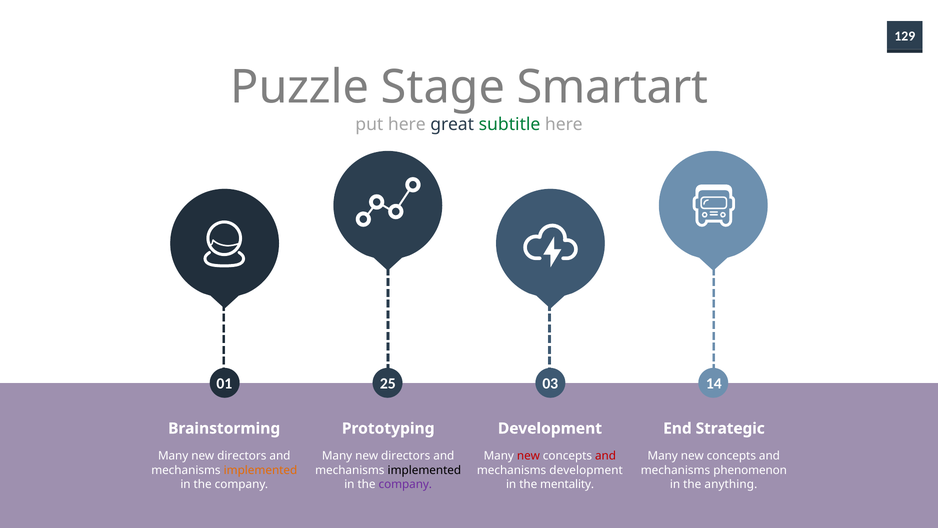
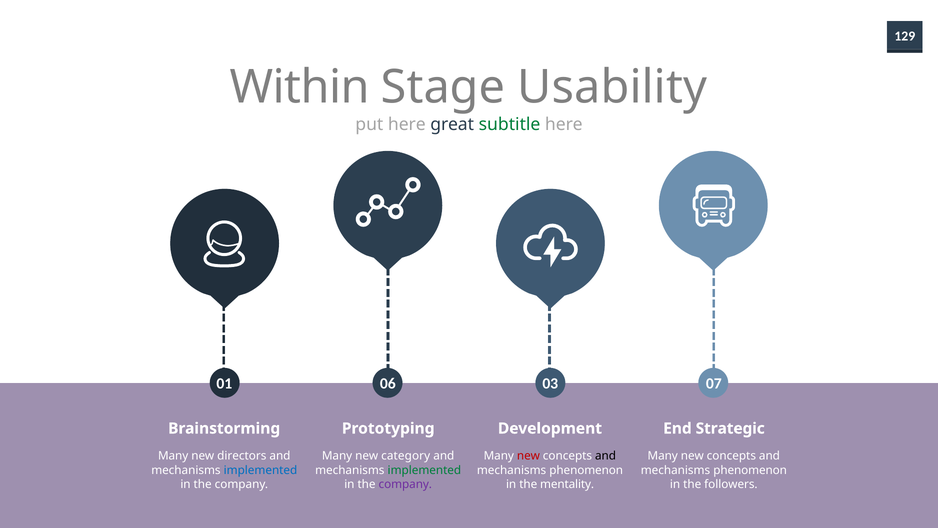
Puzzle: Puzzle -> Within (300, 87)
Smartart: Smartart -> Usability (612, 87)
25: 25 -> 06 (388, 383)
14: 14 -> 07 (714, 383)
directors: directors -> category (406, 456)
and colour: red -> black (606, 456)
implemented colour: orange -> blue (260, 470)
implemented colour: black -> green (424, 470)
development: development -> phenomenon (586, 470)
anything: anything -> followers (731, 484)
